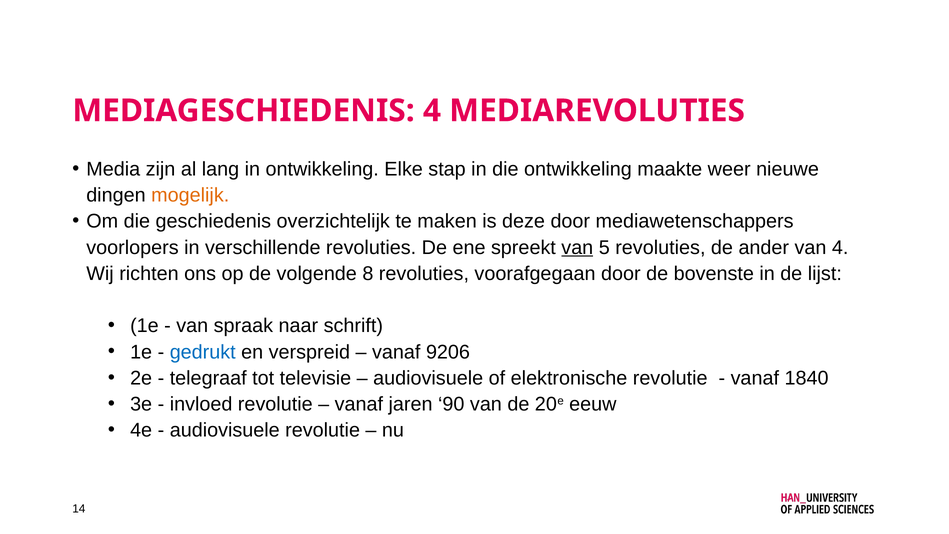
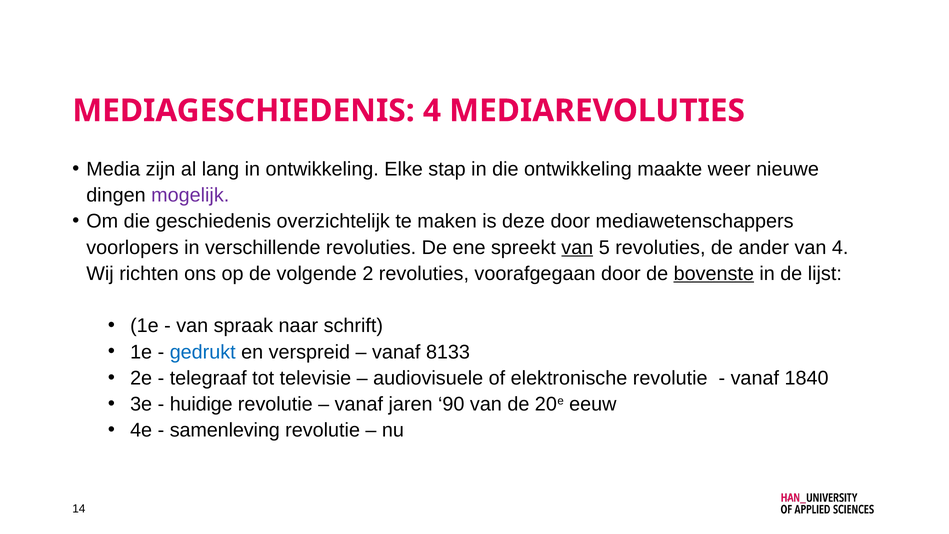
mogelijk colour: orange -> purple (190, 195)
8: 8 -> 2 (368, 274)
bovenste underline: none -> present (714, 274)
9206: 9206 -> 8133 (448, 352)
invloed: invloed -> huidige (201, 404)
audiovisuele: audiovisuele -> samenleving (225, 430)
